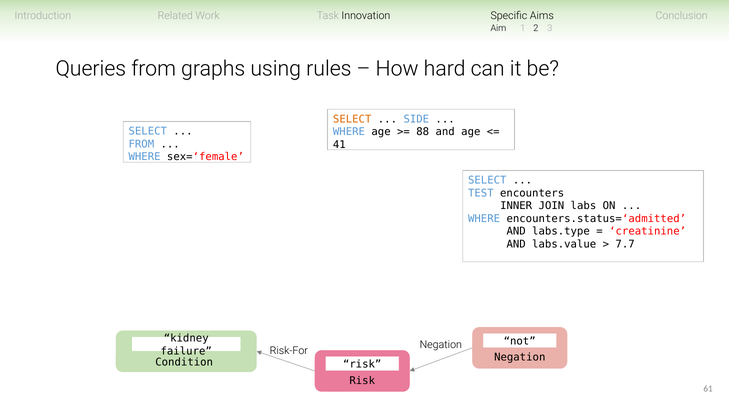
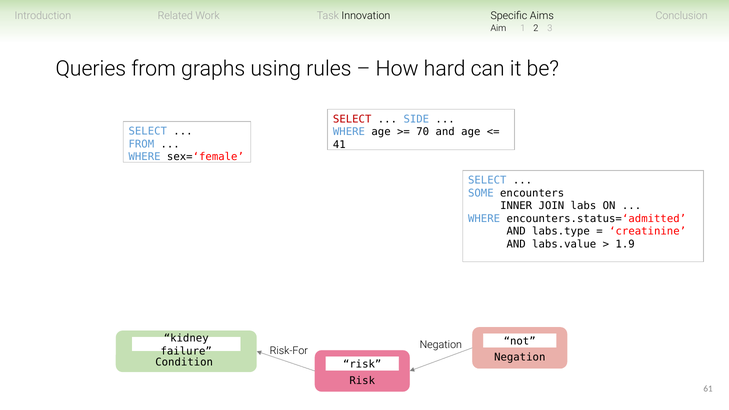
SELECT colour: orange -> red (352, 119)
88: 88 -> 70 (423, 132)
TEST: TEST -> SOME (481, 193)
7.7: 7.7 -> 1.9 (625, 244)
